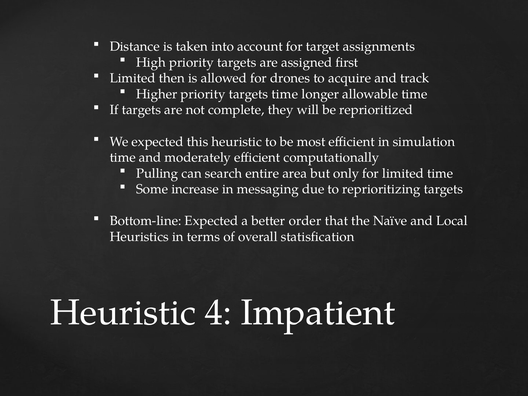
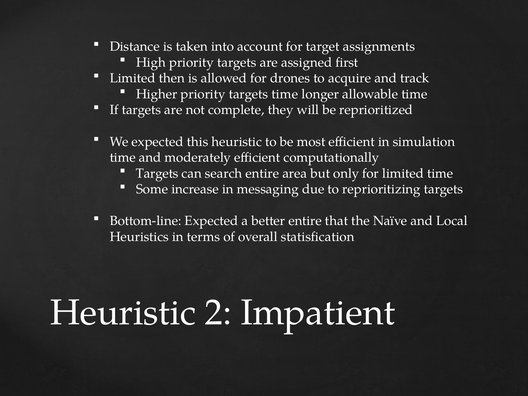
Pulling: Pulling -> Targets (157, 173)
better order: order -> entire (305, 221)
4: 4 -> 2 (218, 313)
